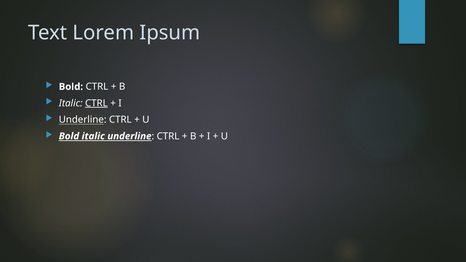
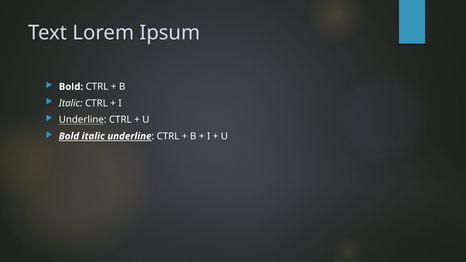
CTRL underline: present -> none (96, 103)
